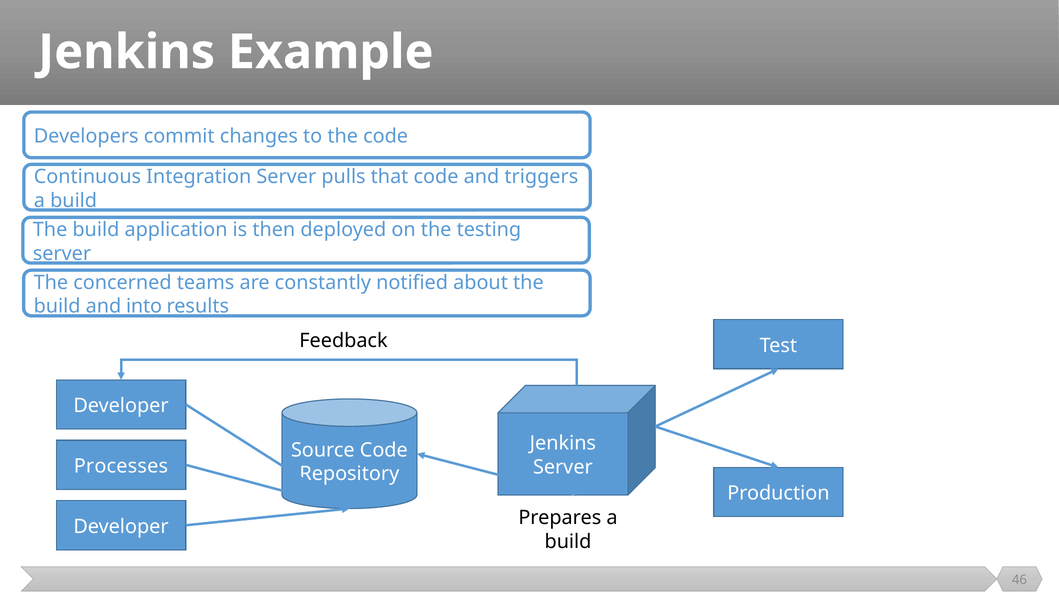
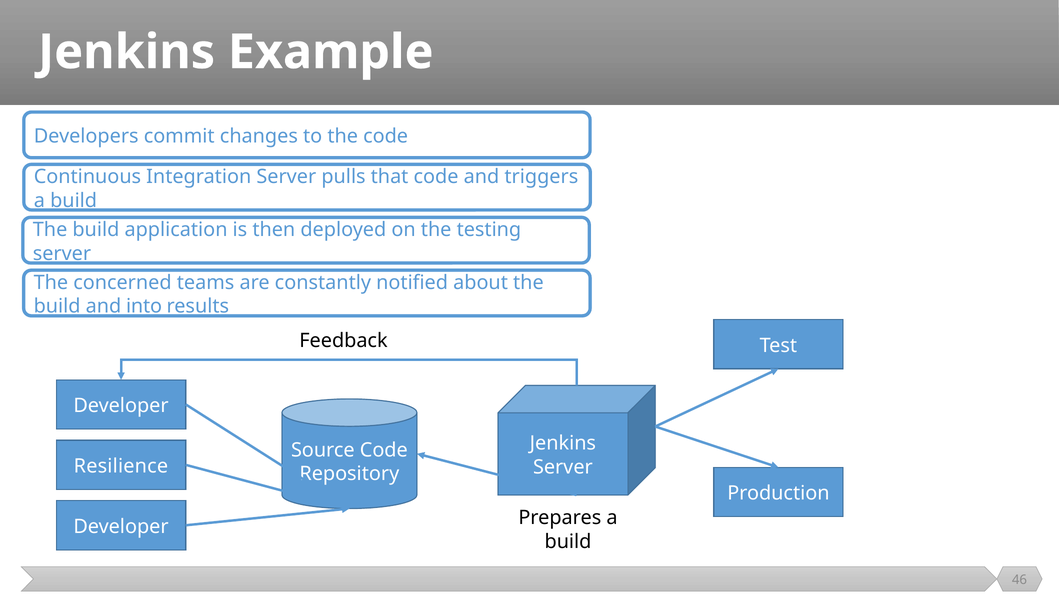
Processes: Processes -> Resilience (121, 466)
